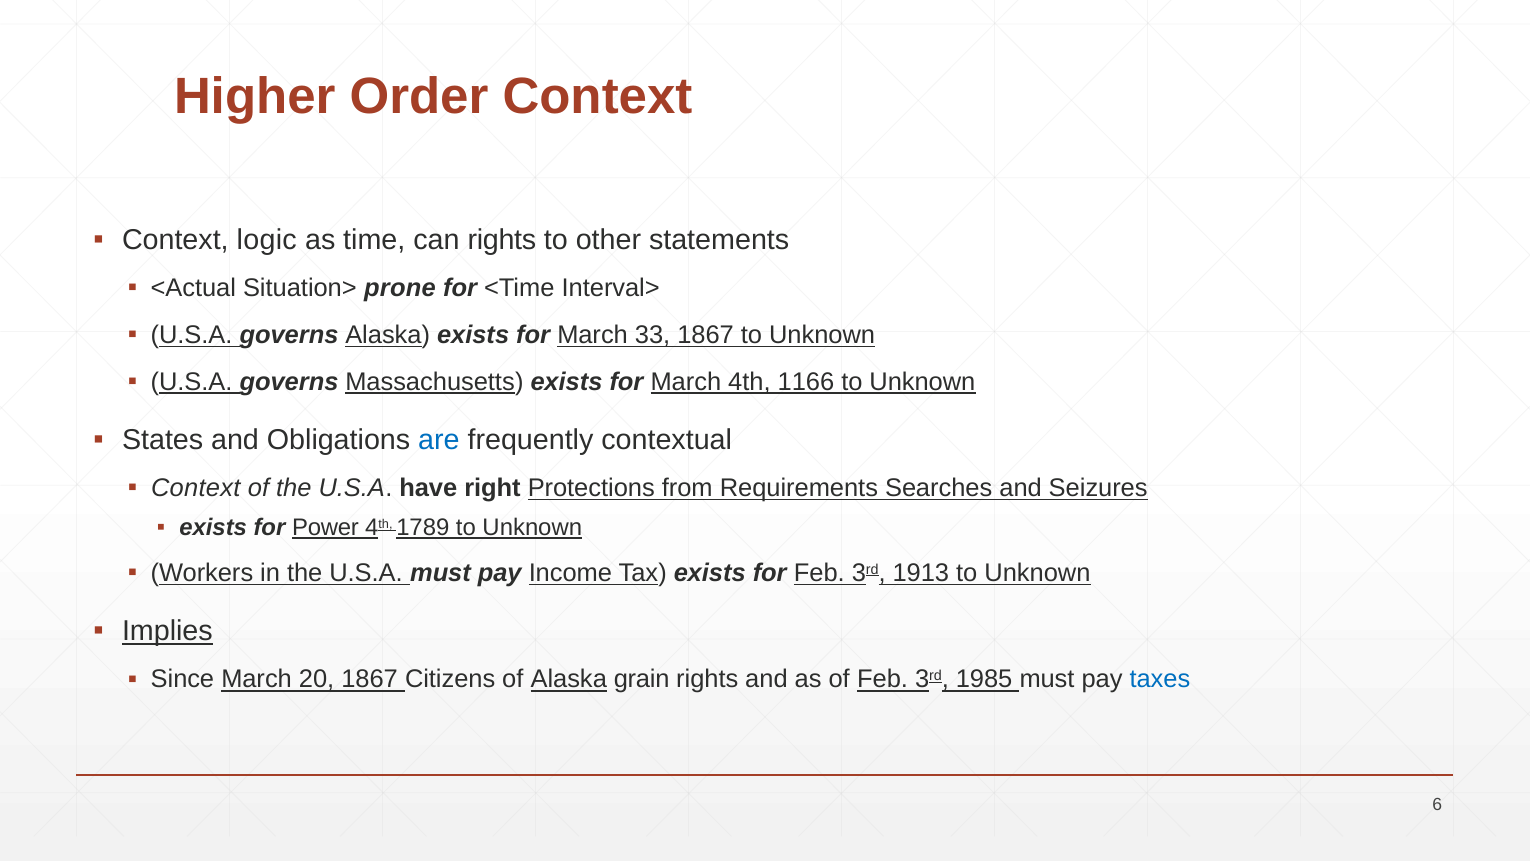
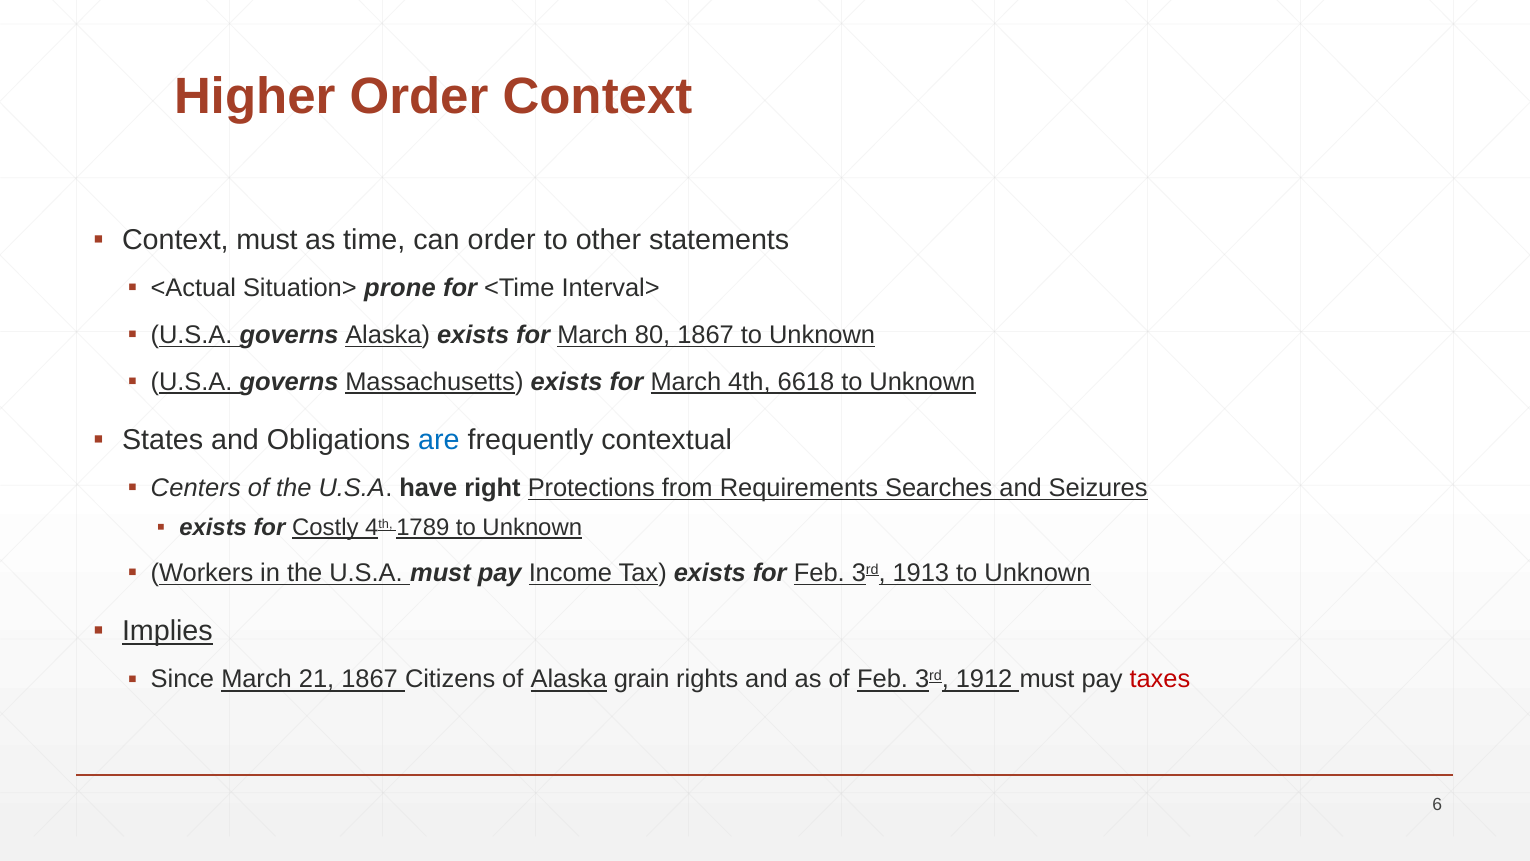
Context logic: logic -> must (267, 240)
can rights: rights -> order (502, 240)
33: 33 -> 80 (653, 335)
1166: 1166 -> 6618 (806, 381)
Context: Context -> Centers (196, 488)
Power: Power -> Costly (325, 527)
20: 20 -> 21 (317, 679)
1985: 1985 -> 1912 (984, 679)
taxes colour: blue -> red (1160, 679)
